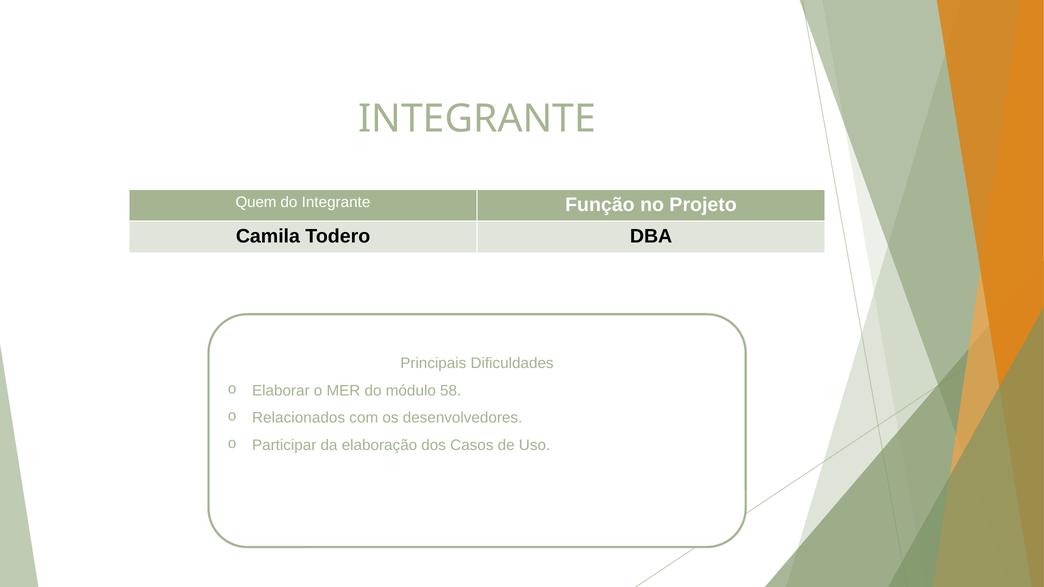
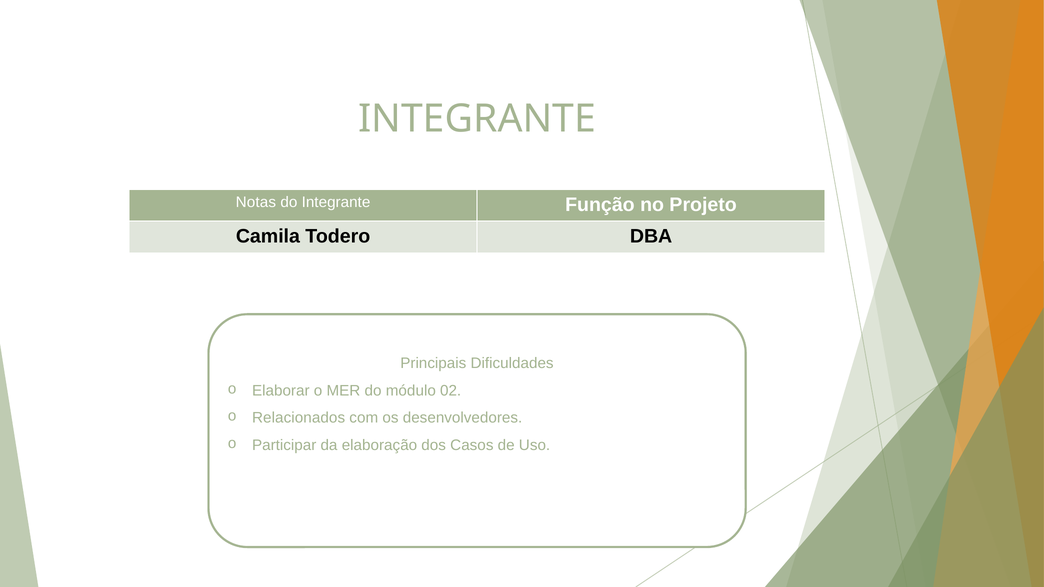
Quem: Quem -> Notas (256, 202)
58: 58 -> 02 (451, 391)
